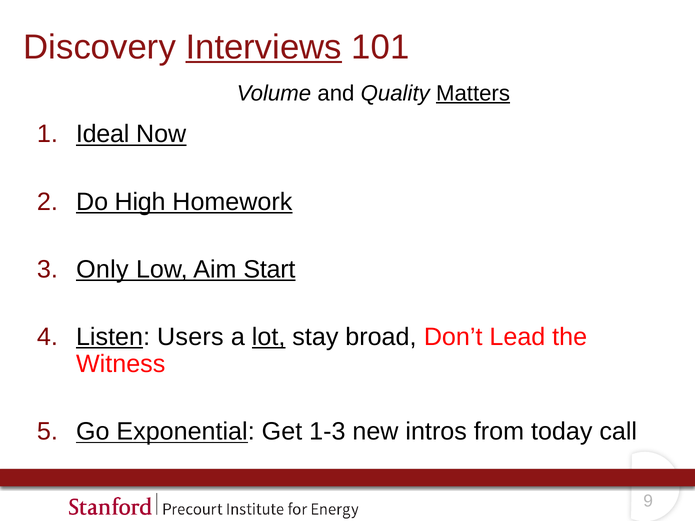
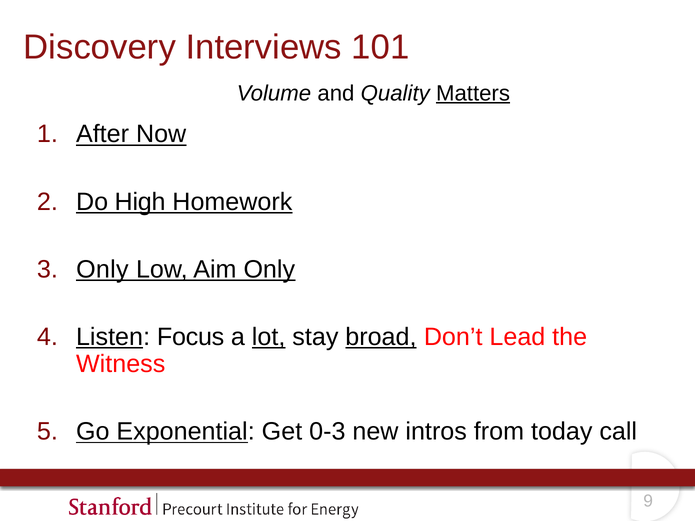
Interviews underline: present -> none (264, 47)
Ideal: Ideal -> After (103, 134)
Aim Start: Start -> Only (269, 269)
Users: Users -> Focus (191, 337)
broad underline: none -> present (381, 337)
1-3: 1-3 -> 0-3 (327, 432)
